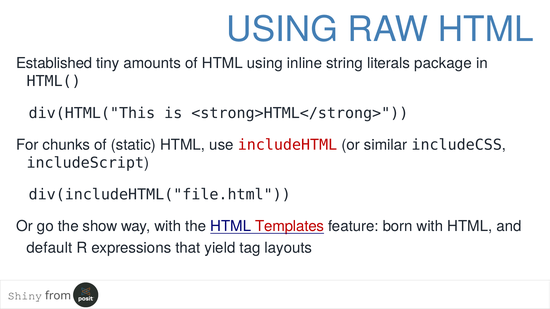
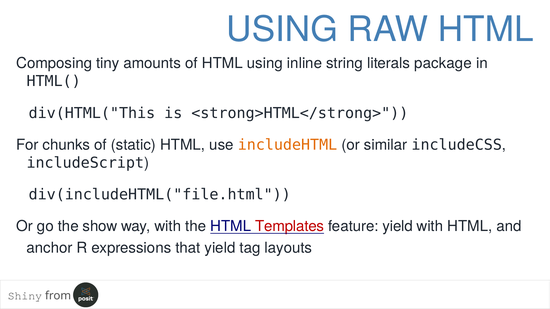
Established: Established -> Composing (54, 63)
includeHTML colour: red -> orange (287, 145)
feature born: born -> yield (398, 227)
default: default -> anchor (49, 248)
